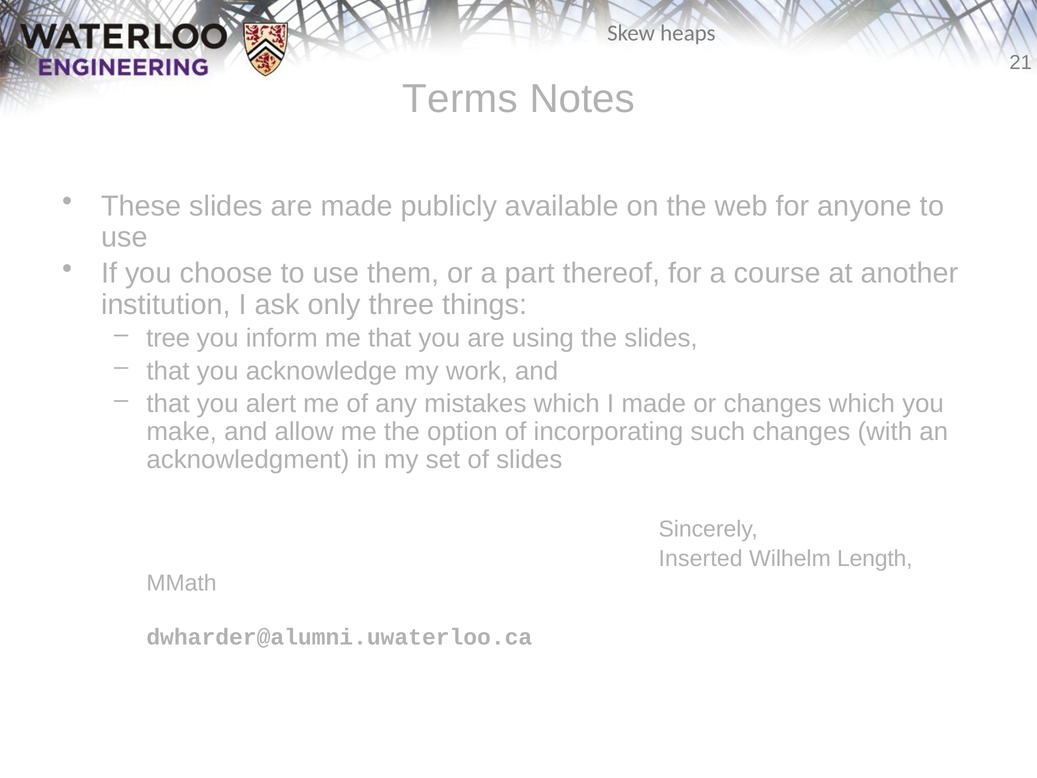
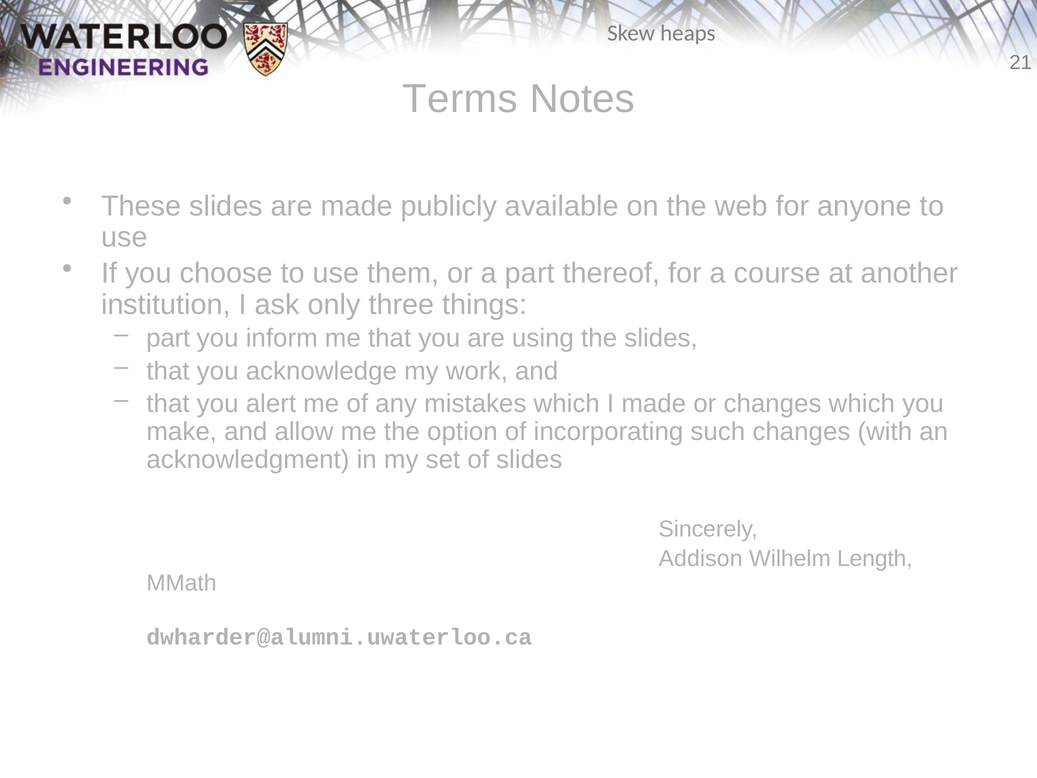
tree: tree -> part (168, 338)
Inserted: Inserted -> Addison (701, 558)
